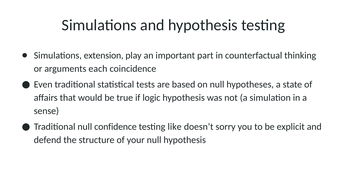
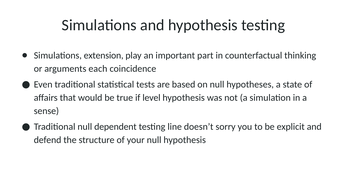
logic: logic -> level (151, 98)
confidence: confidence -> dependent (115, 127)
like: like -> line (175, 127)
